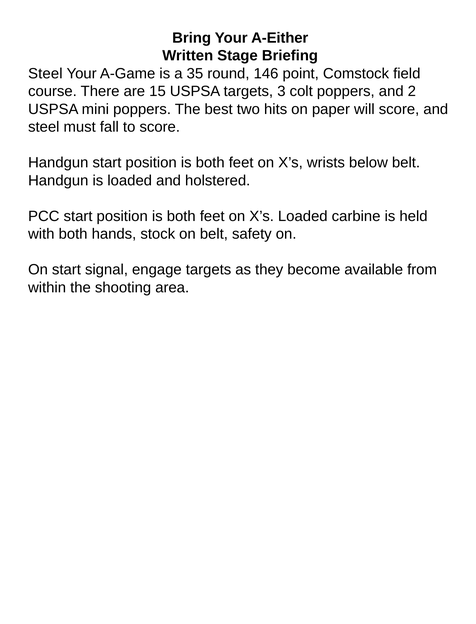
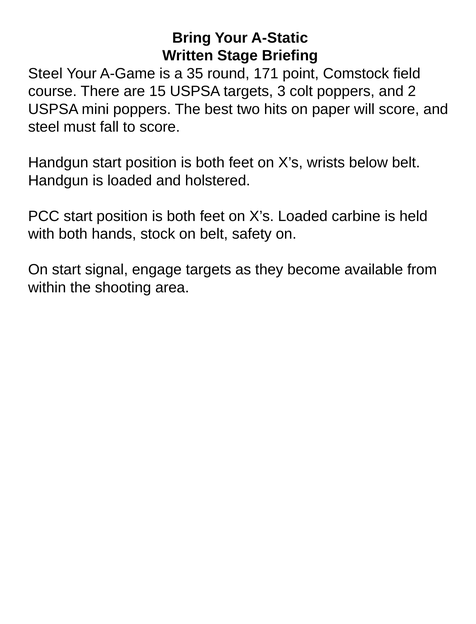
A-Either: A-Either -> A-Static (280, 38)
146: 146 -> 171 (266, 74)
